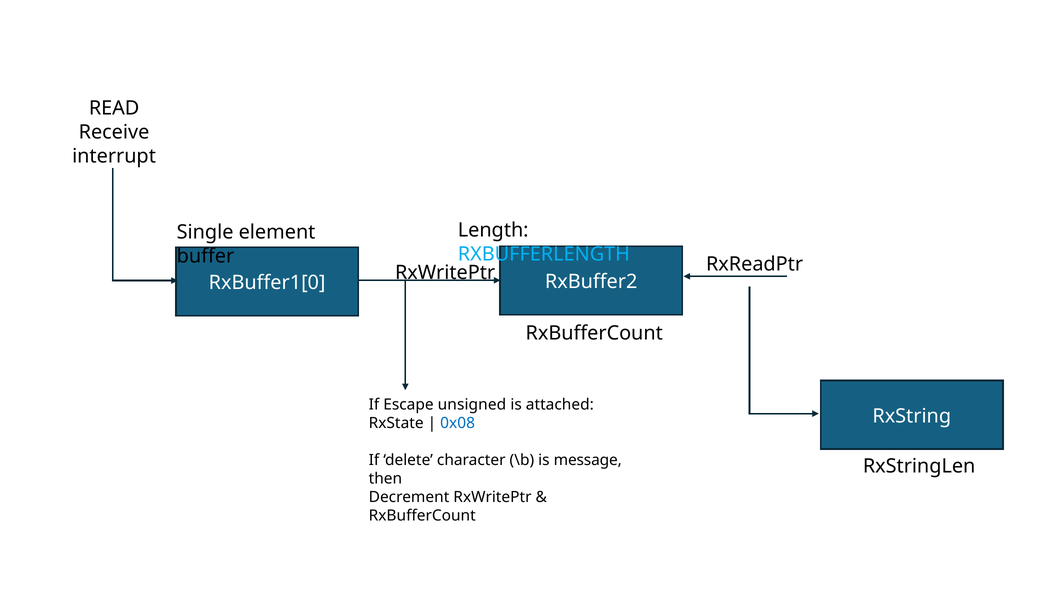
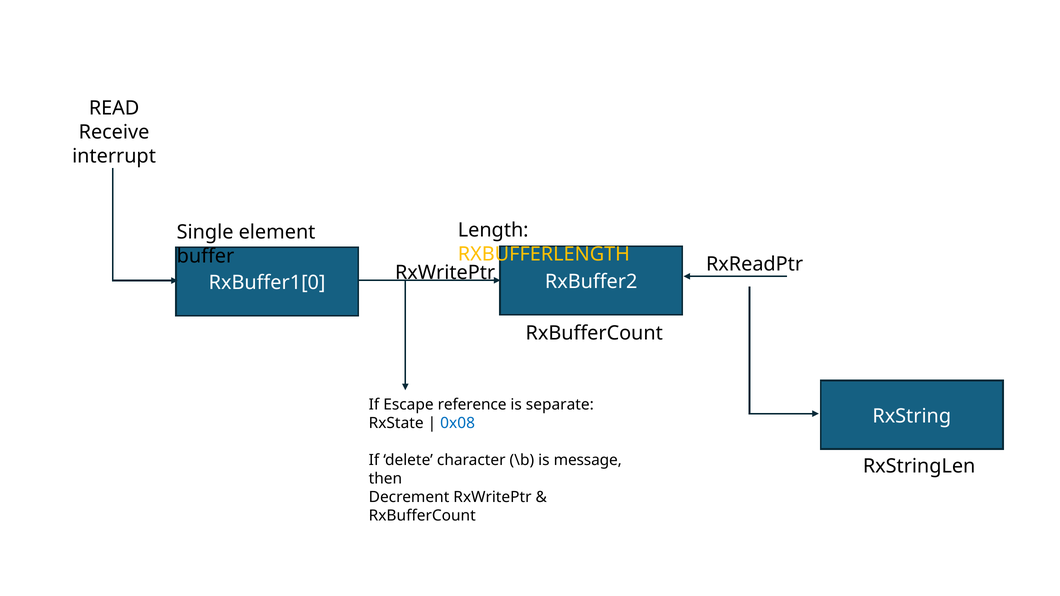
RXBUFFERLENGTH colour: light blue -> yellow (544, 254)
unsigned: unsigned -> reference (472, 405)
attached: attached -> separate (560, 405)
